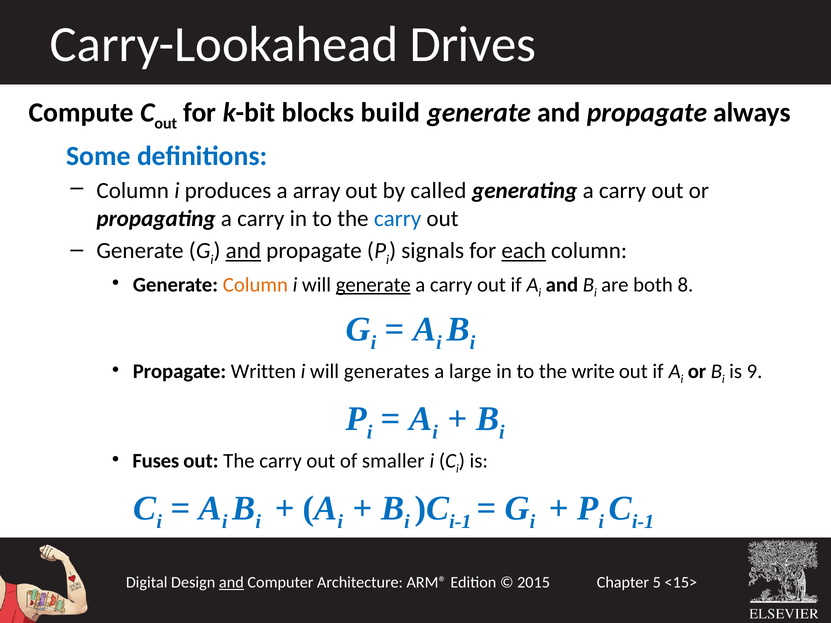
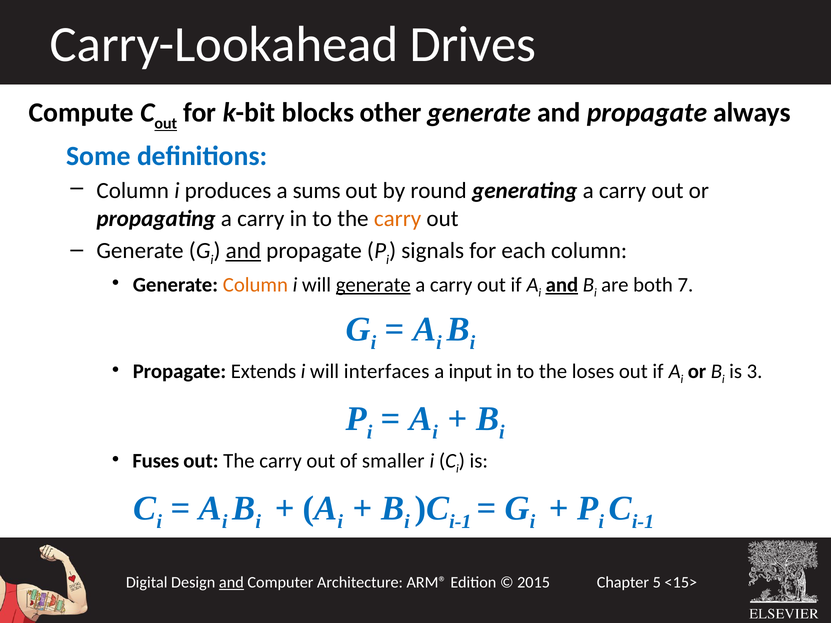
out underline: none -> present (166, 123)
build: build -> other (391, 113)
array: array -> sums (317, 191)
called: called -> round (439, 191)
carry colour: blue -> orange (398, 219)
each underline: present -> none (524, 251)
and underline: none -> present (562, 285)
8: 8 -> 7 (685, 285)
Written: Written -> Extends (263, 372)
generates: generates -> interfaces (387, 372)
large: large -> input (470, 372)
write: write -> loses (593, 372)
9: 9 -> 3 (755, 372)
